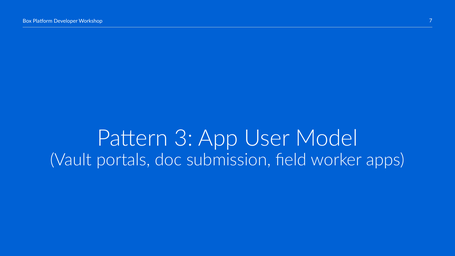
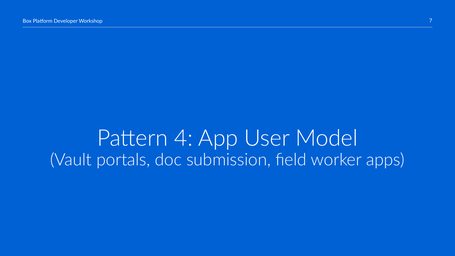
3: 3 -> 4 (183, 138)
